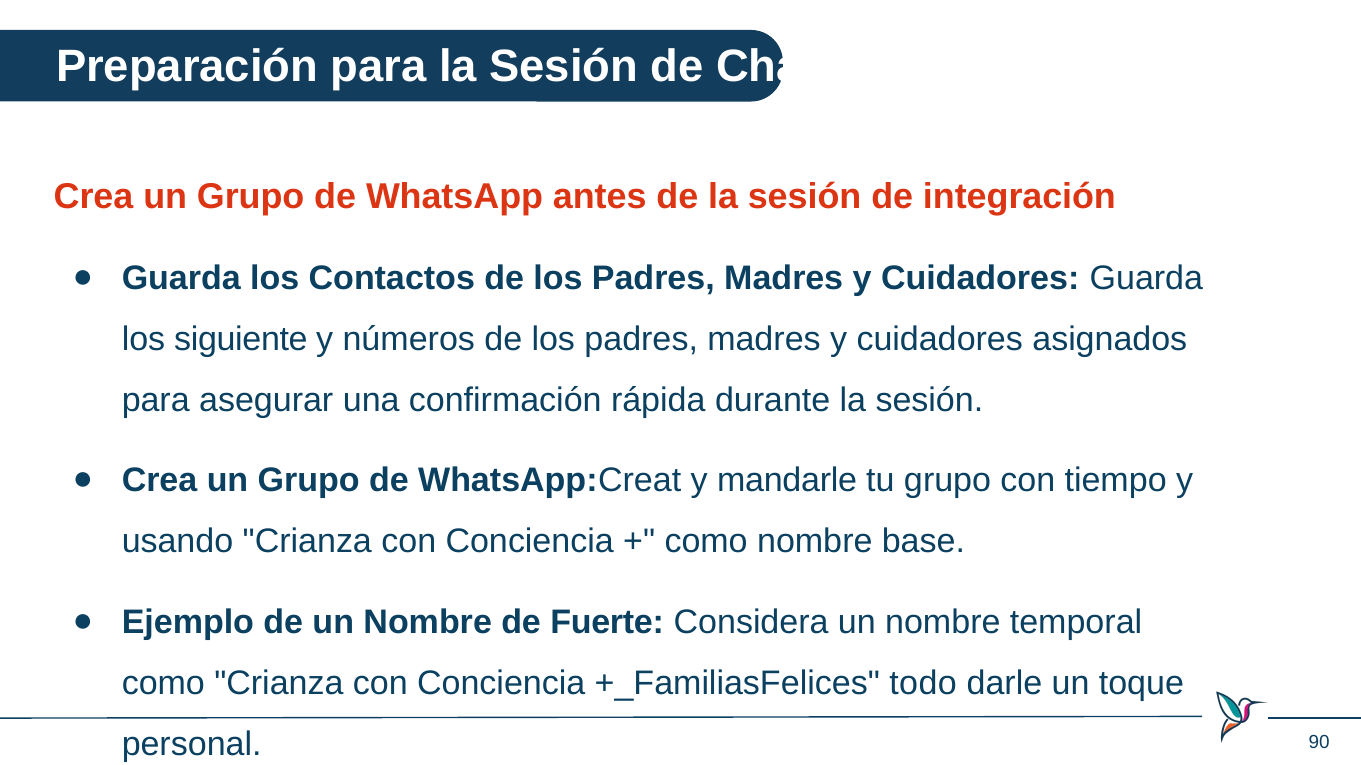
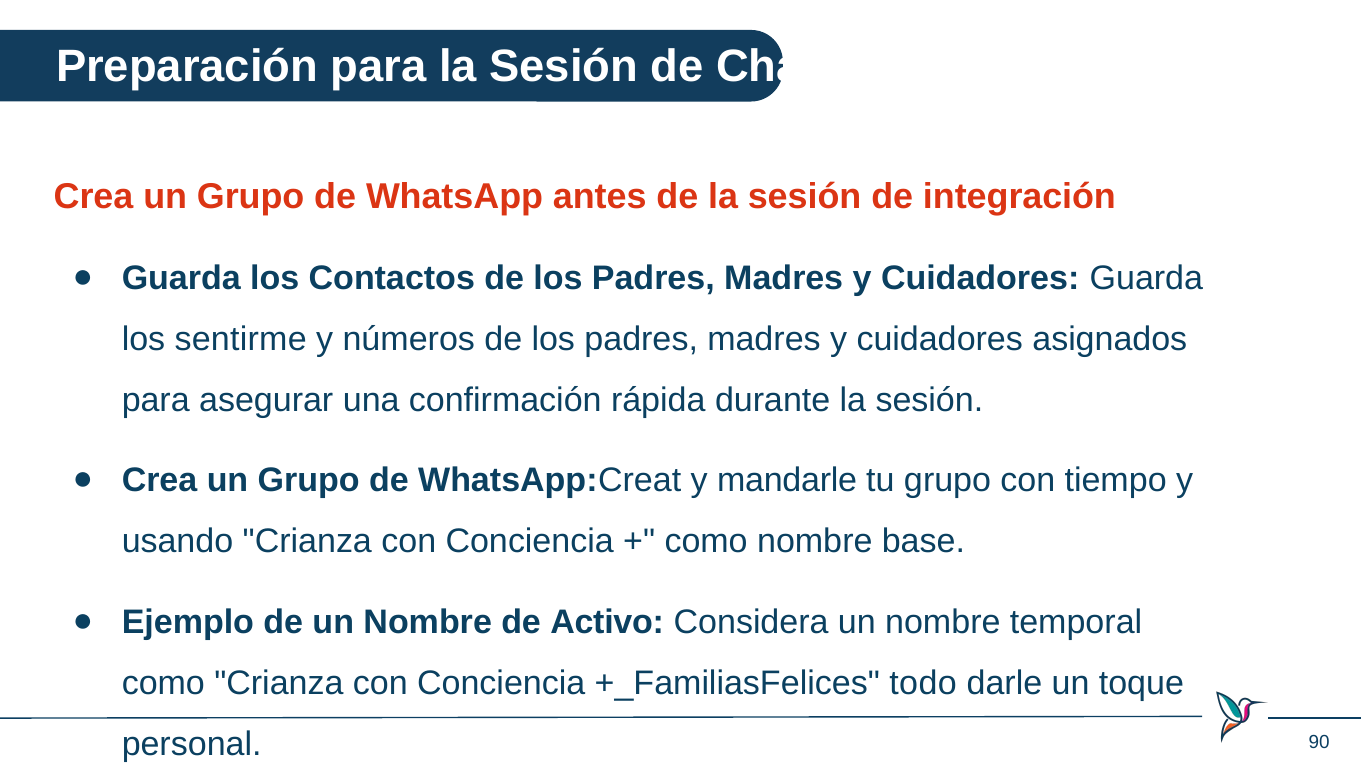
siguiente: siguiente -> sentirme (241, 339)
Fuerte: Fuerte -> Activo (607, 622)
